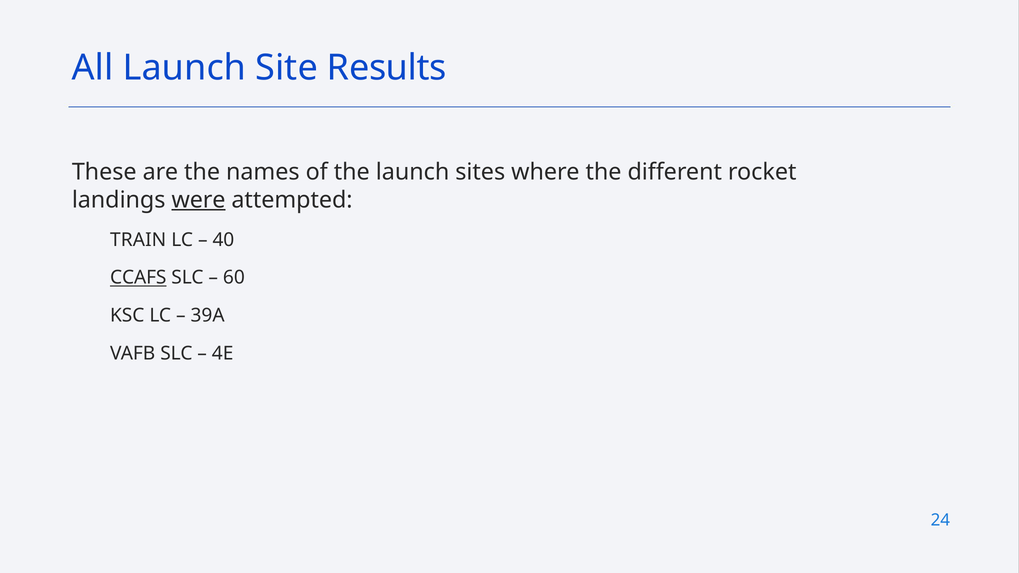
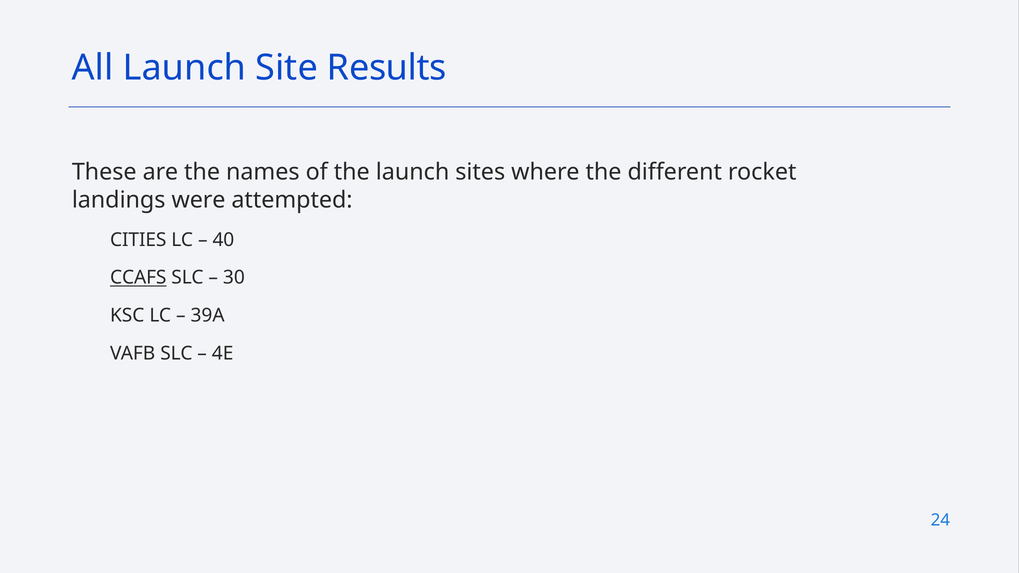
were underline: present -> none (198, 200)
TRAIN: TRAIN -> CITIES (138, 240)
60: 60 -> 30 (234, 278)
